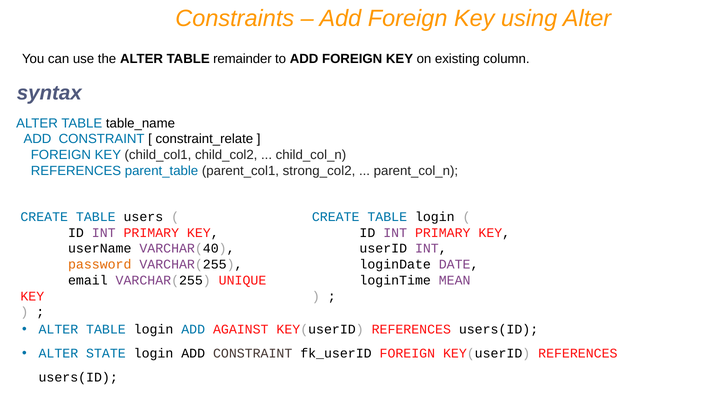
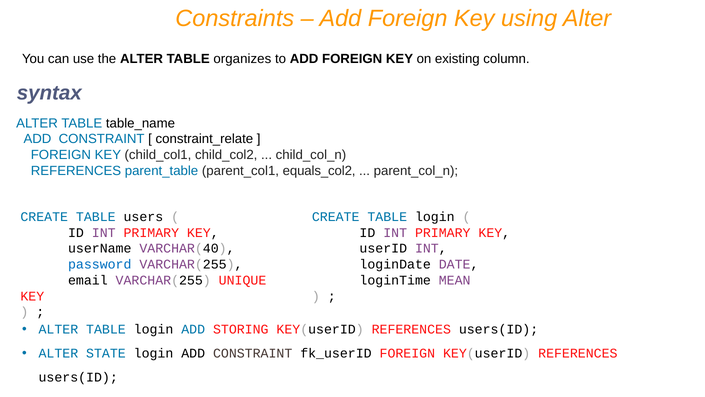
remainder: remainder -> organizes (242, 59)
strong_col2: strong_col2 -> equals_col2 (319, 171)
password colour: orange -> blue (100, 264)
AGAINST: AGAINST -> STORING (241, 329)
